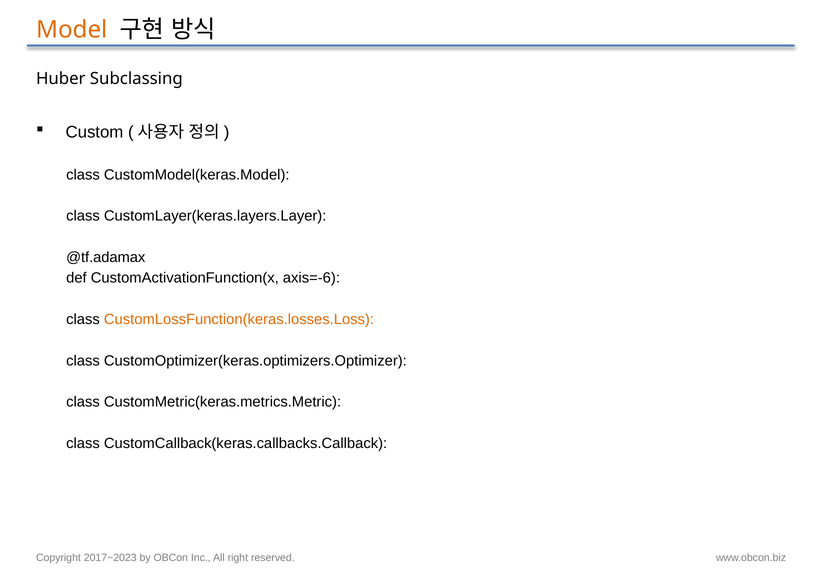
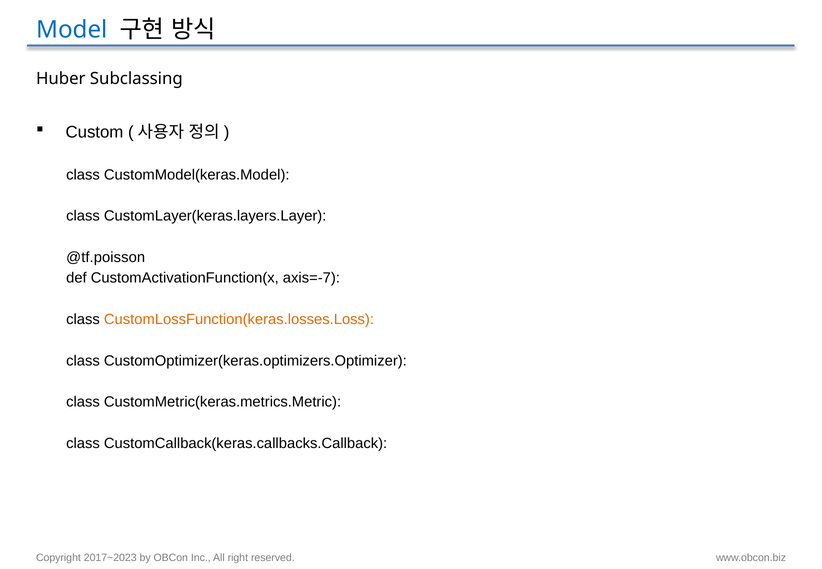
Model colour: orange -> blue (72, 30)
@tf.adamax: @tf.adamax -> @tf.poisson (106, 257)
axis=-6: axis=-6 -> axis=-7 (311, 278)
